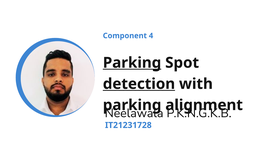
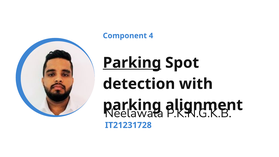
detection underline: present -> none (139, 84)
